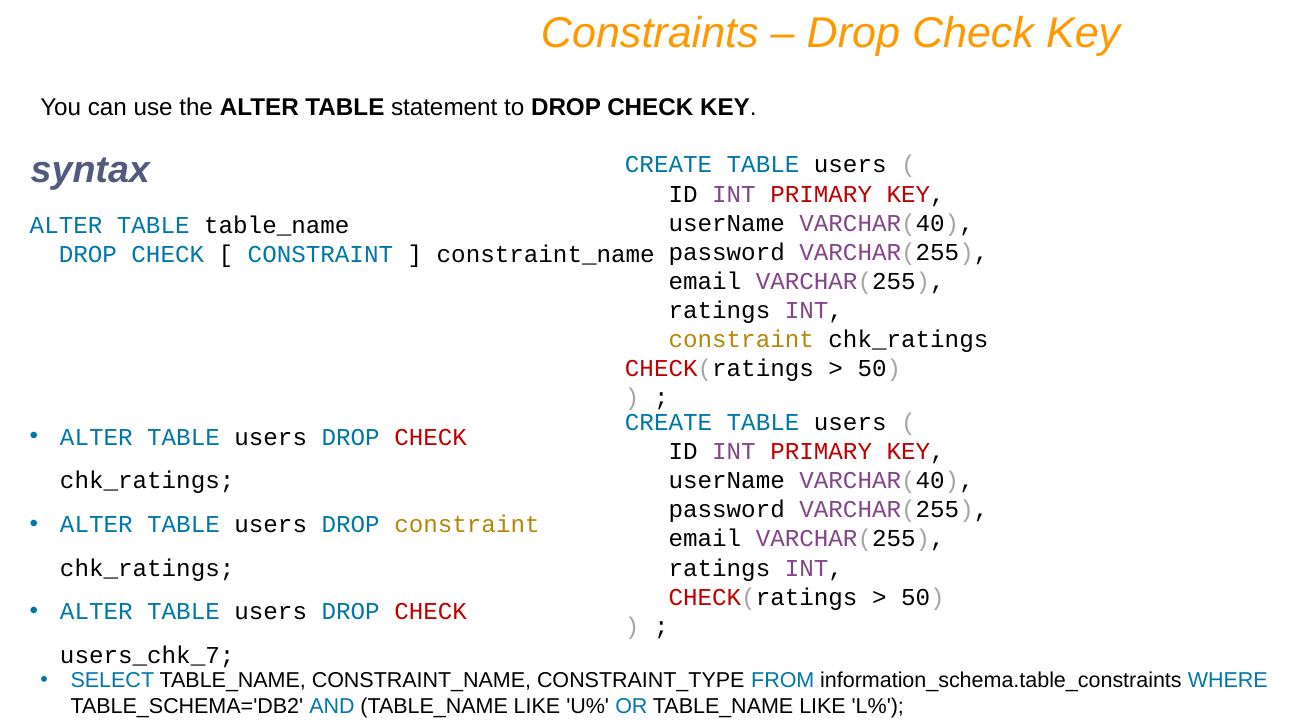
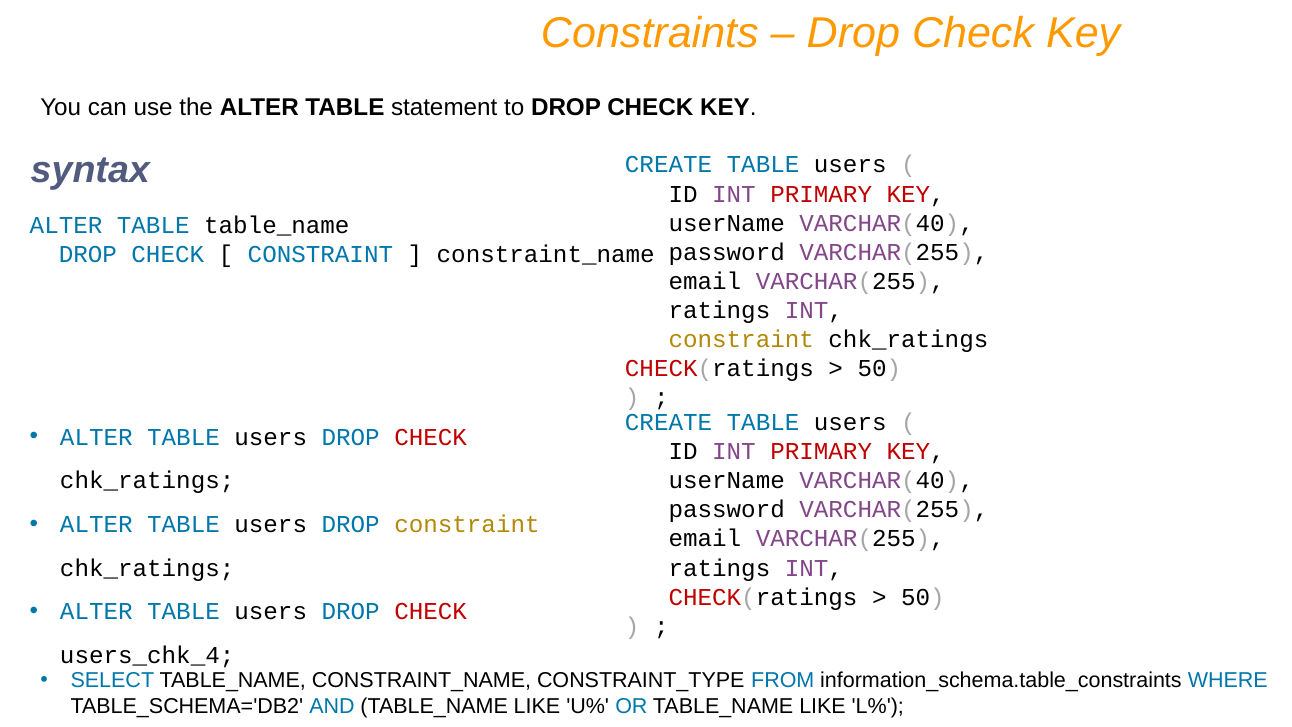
users_chk_7: users_chk_7 -> users_chk_4 (147, 655)
